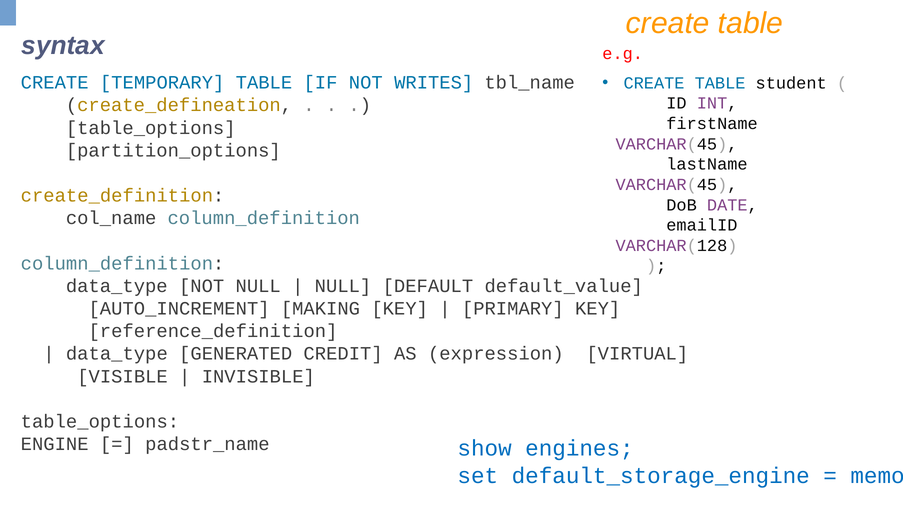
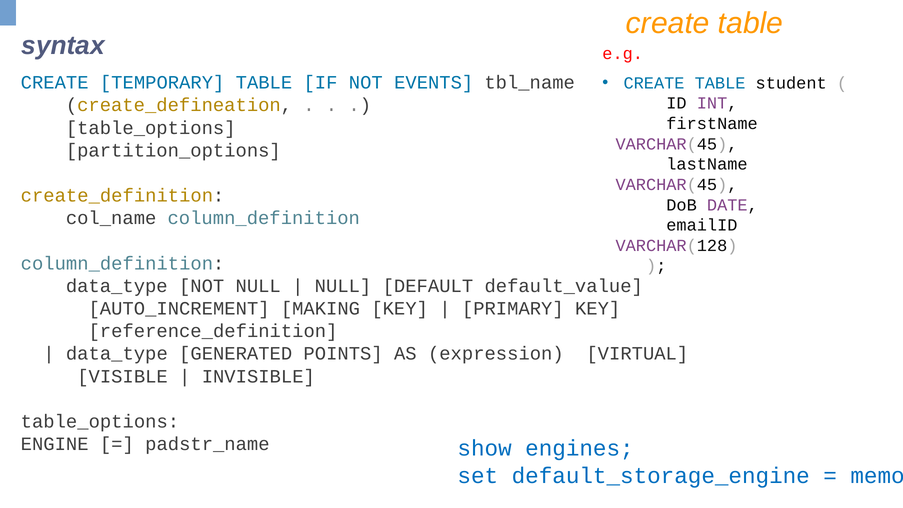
WRITES: WRITES -> EVENTS (434, 83)
CREDIT: CREDIT -> POINTS (343, 354)
